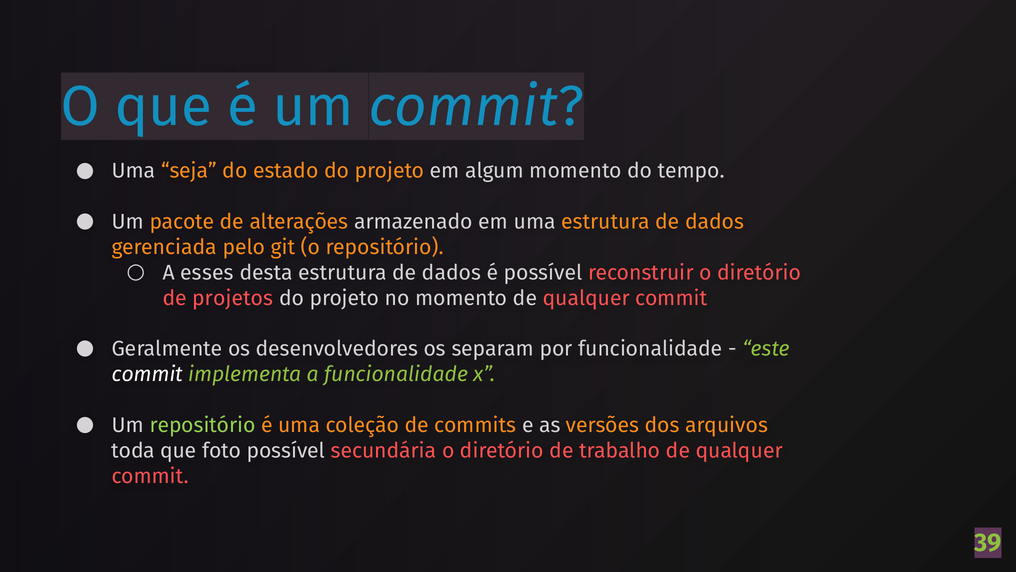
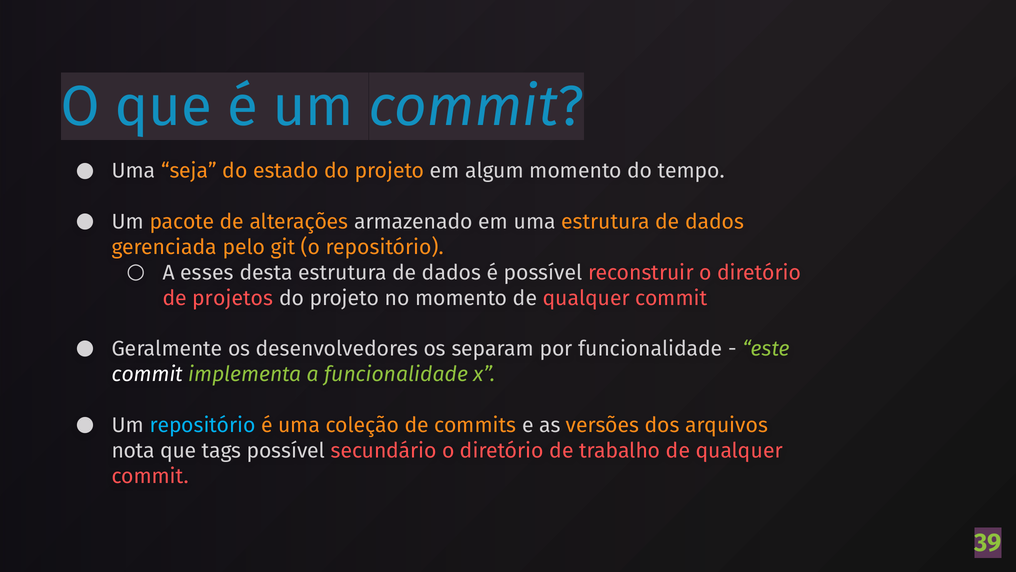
repositório colour: light green -> light blue (203, 425)
toda: toda -> nota (133, 450)
foto: foto -> tags (222, 450)
secundária: secundária -> secundário (384, 450)
